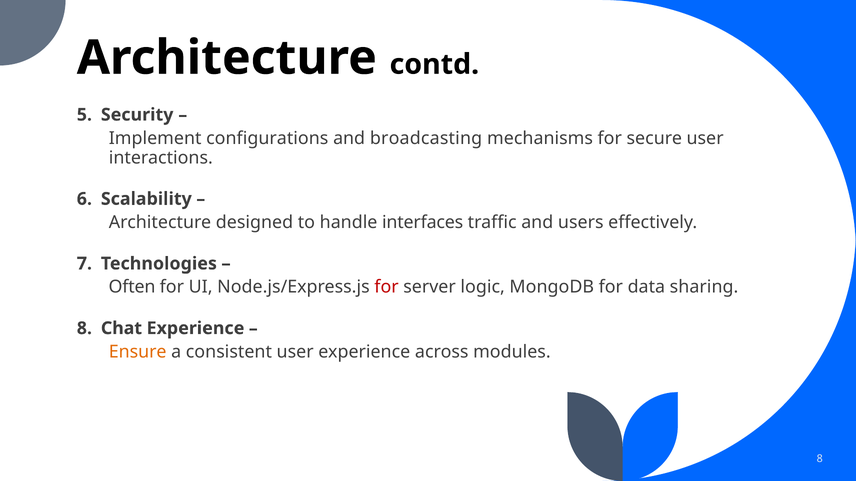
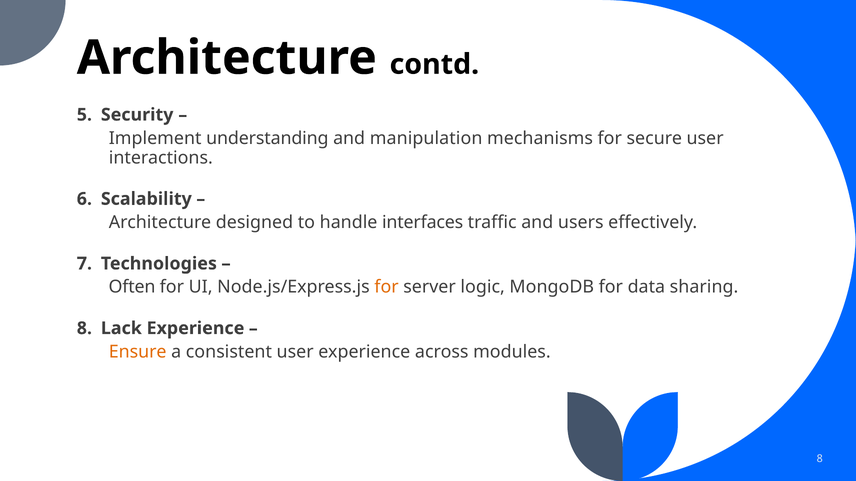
configurations: configurations -> understanding (267, 139)
broadcasting: broadcasting -> manipulation (426, 139)
for colour: red -> orange (387, 287)
Chat: Chat -> Lack (121, 329)
